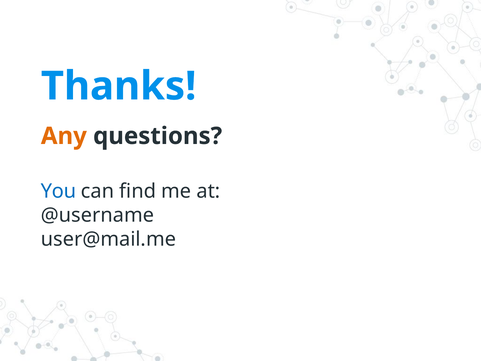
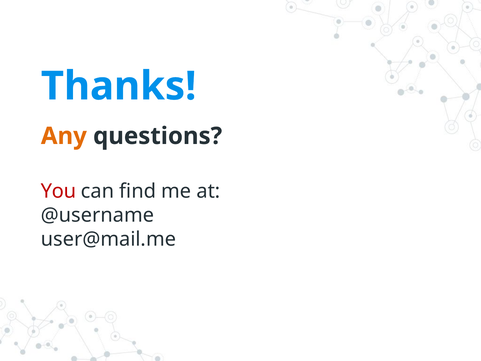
You colour: blue -> red (58, 191)
